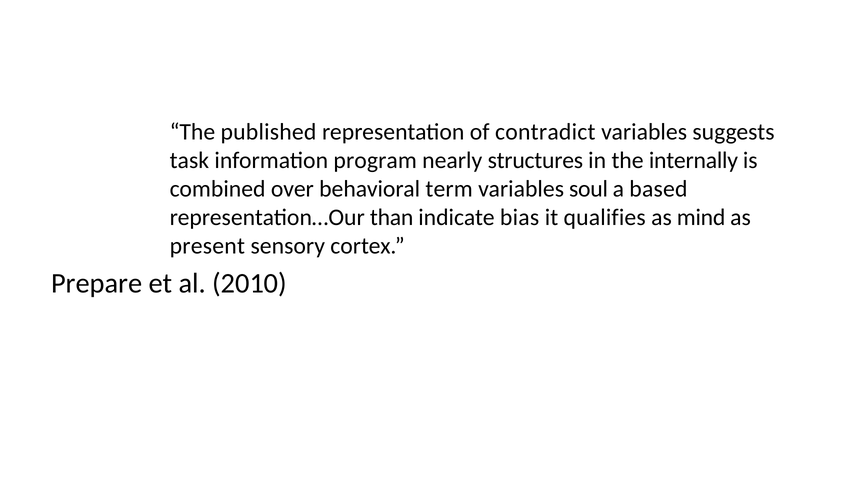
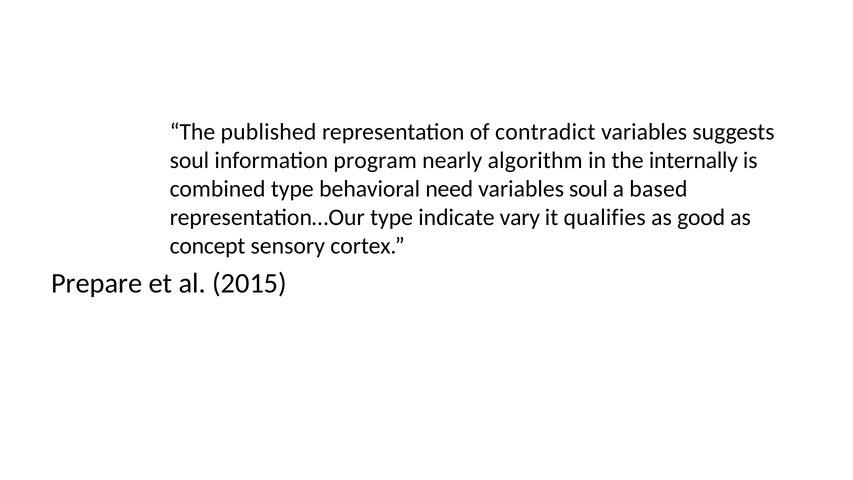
task: task -> soul (189, 161)
structures: structures -> algorithm (535, 161)
combined over: over -> type (292, 189)
term: term -> need (449, 189)
representation…Our than: than -> type (392, 217)
bias: bias -> vary (520, 217)
mind: mind -> good (701, 217)
present: present -> concept (208, 246)
2010: 2010 -> 2015 (250, 283)
